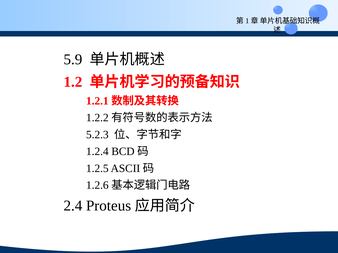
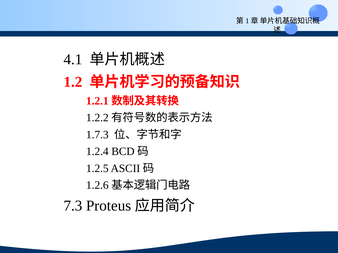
5.9: 5.9 -> 4.1 (73, 60)
5.2.3: 5.2.3 -> 1.7.3 (97, 135)
2.4: 2.4 -> 7.3 (73, 206)
